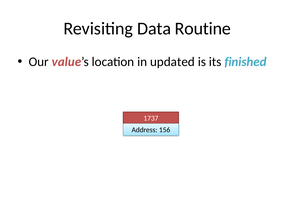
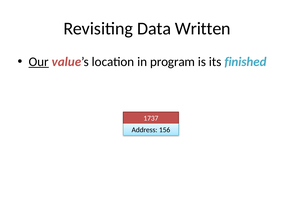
Routine: Routine -> Written (203, 28)
Our underline: none -> present (39, 62)
updated: updated -> program (173, 62)
